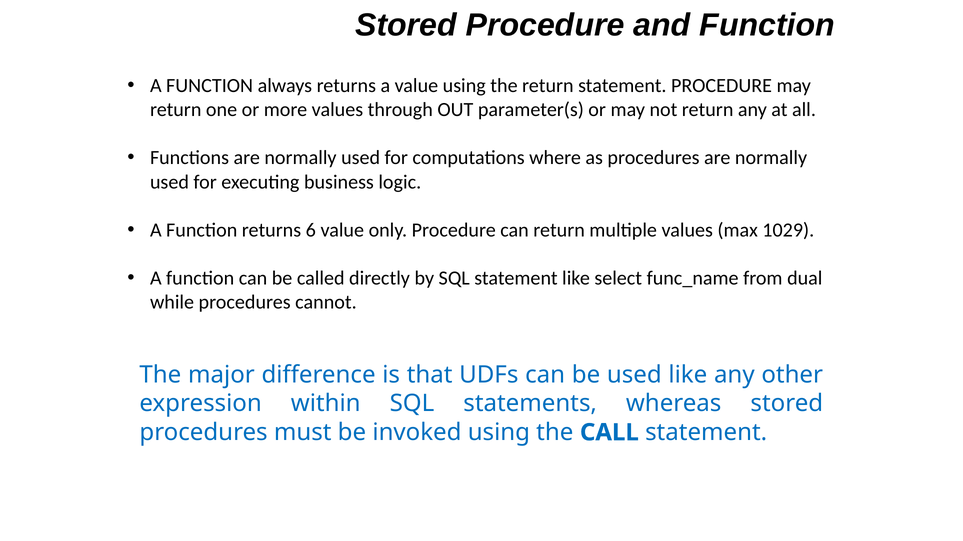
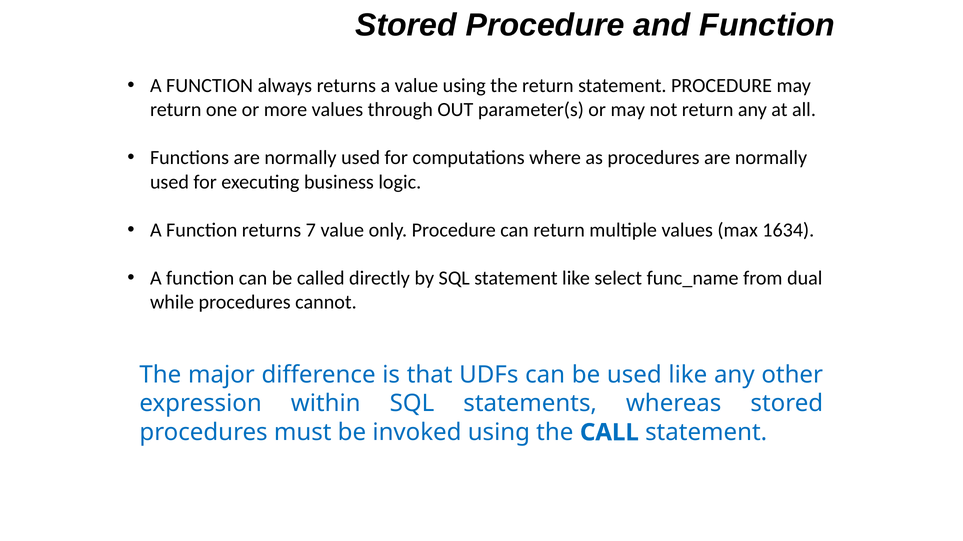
6: 6 -> 7 (311, 230)
1029: 1029 -> 1634 (788, 230)
